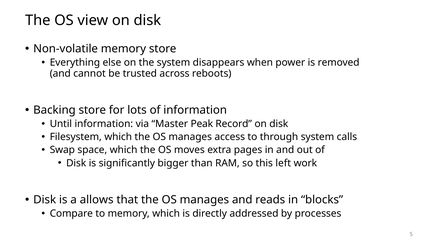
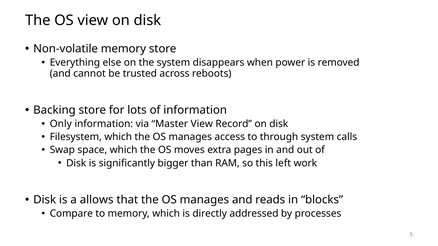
Until: Until -> Only (61, 124)
Master Peak: Peak -> View (202, 124)
